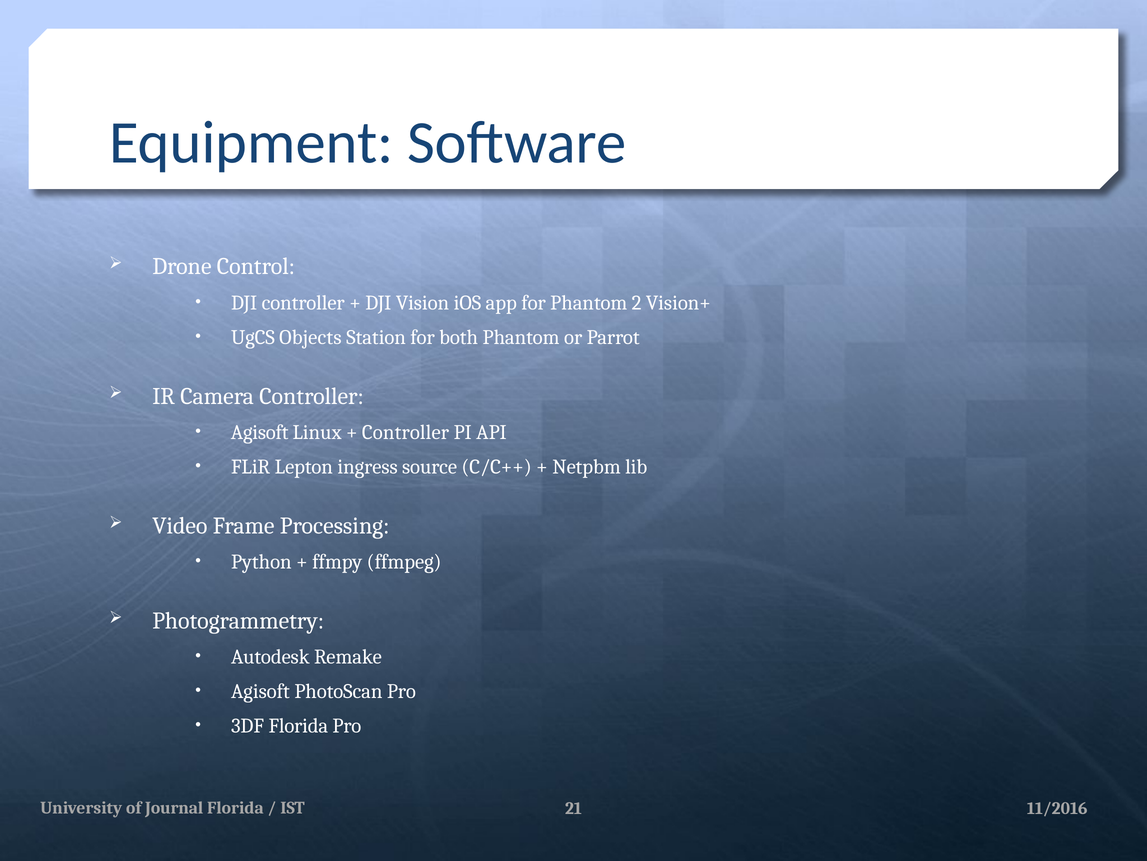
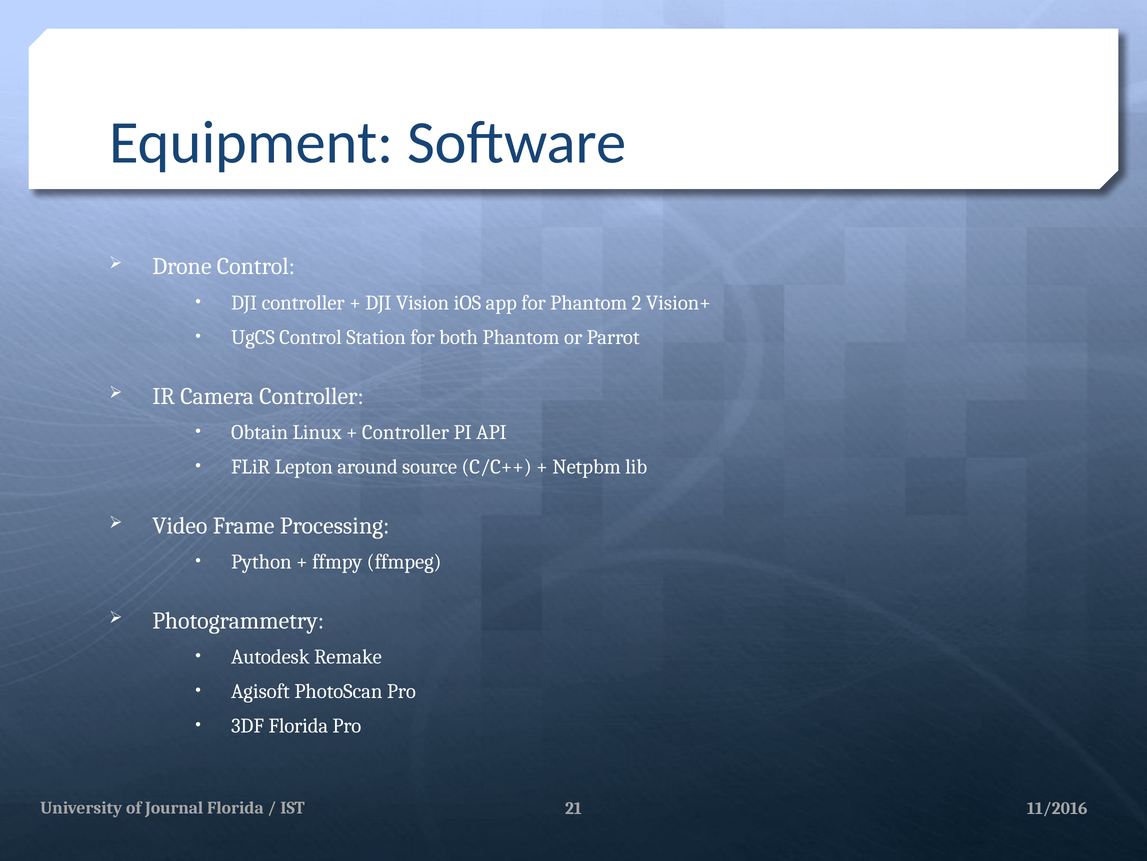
UgCS Objects: Objects -> Control (310, 337)
Agisoft: Agisoft -> Obtain (260, 432)
ingress: ingress -> around (368, 466)
